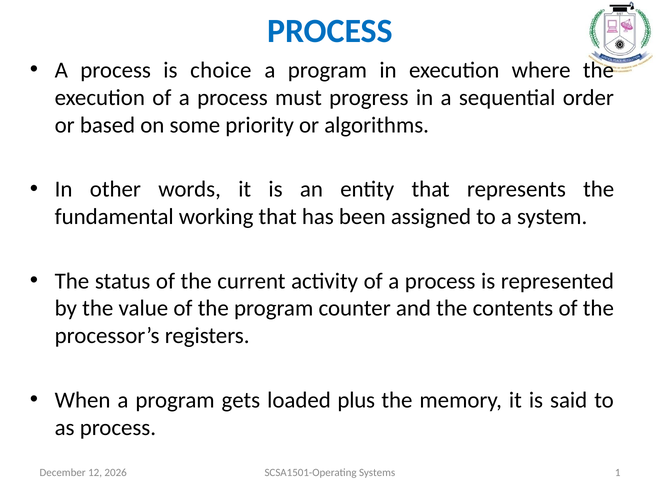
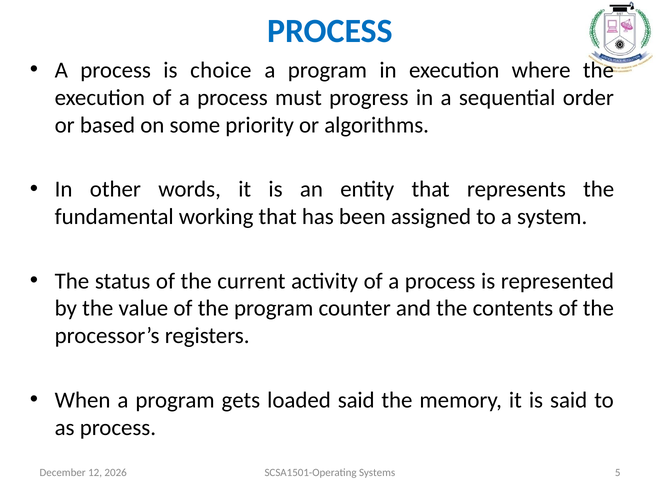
loaded plus: plus -> said (356, 400)
1: 1 -> 5 (618, 473)
